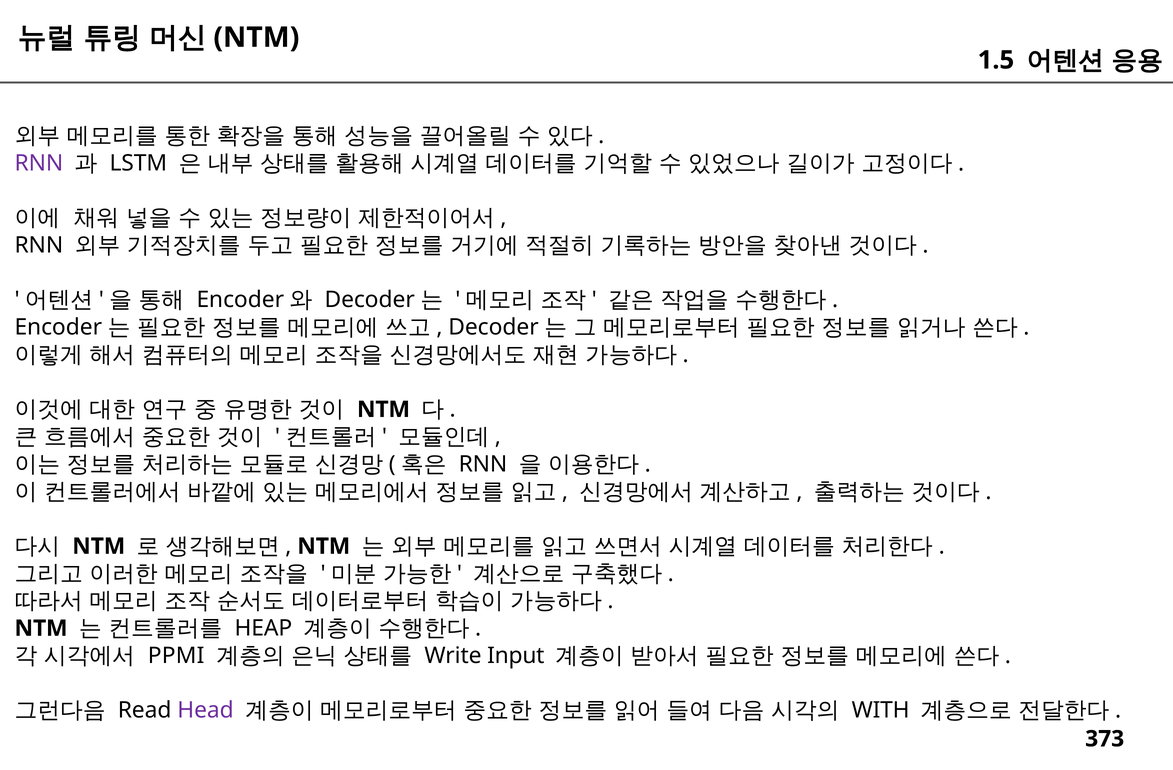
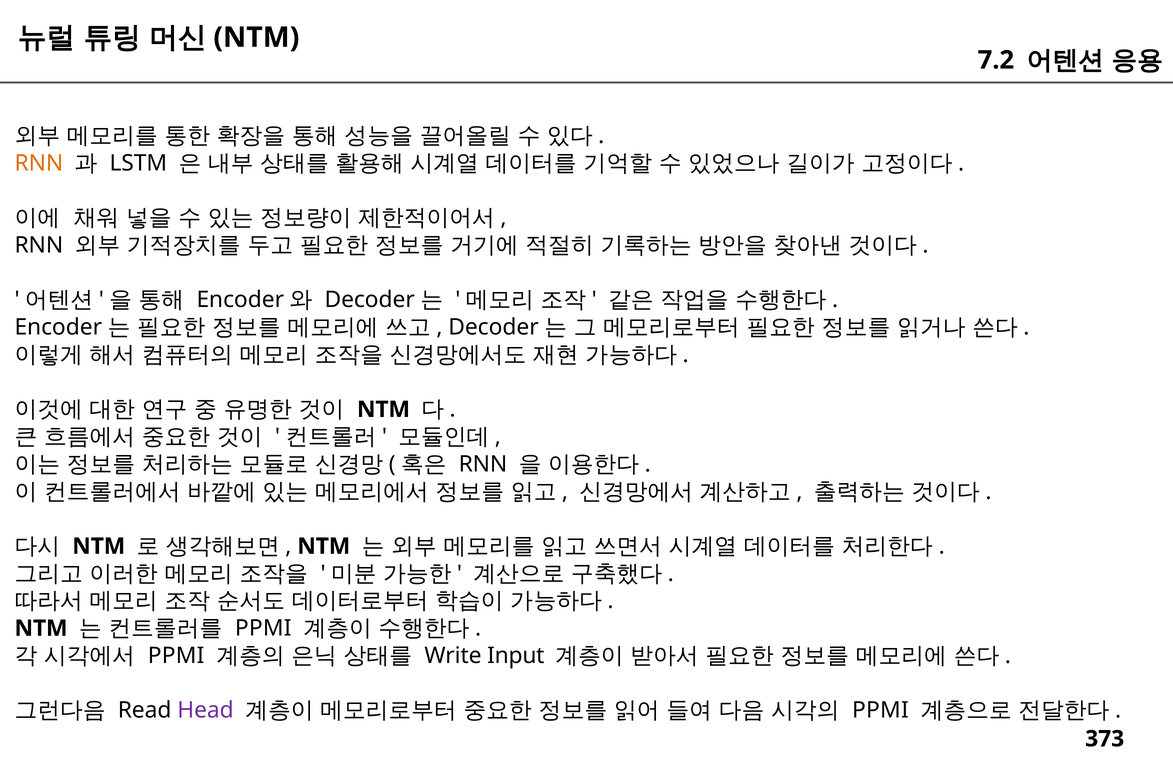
1.5: 1.5 -> 7.2 (996, 60)
RNN colour: purple -> orange (39, 163)
HEAP: HEAP -> PPMI (263, 629)
WITH: WITH -> PPMI (880, 711)
